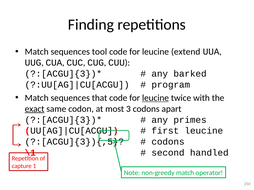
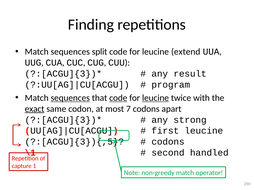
tool: tool -> split (100, 52)
barked: barked -> result (190, 74)
sequences underline: none -> present (70, 98)
code underline: none -> present (118, 98)
3: 3 -> 7 (128, 109)
primes: primes -> strong (190, 120)
